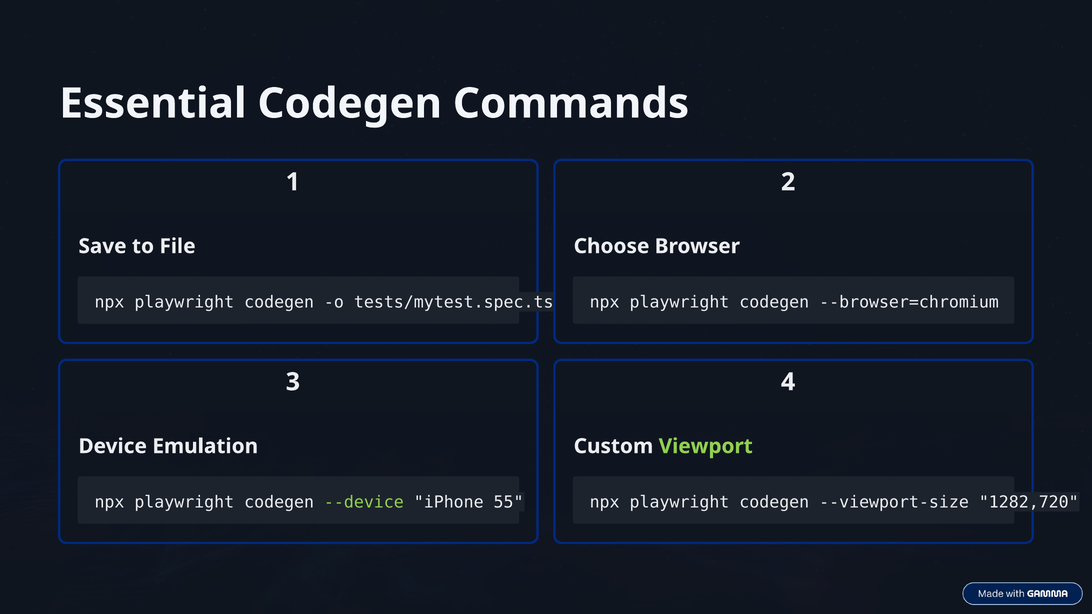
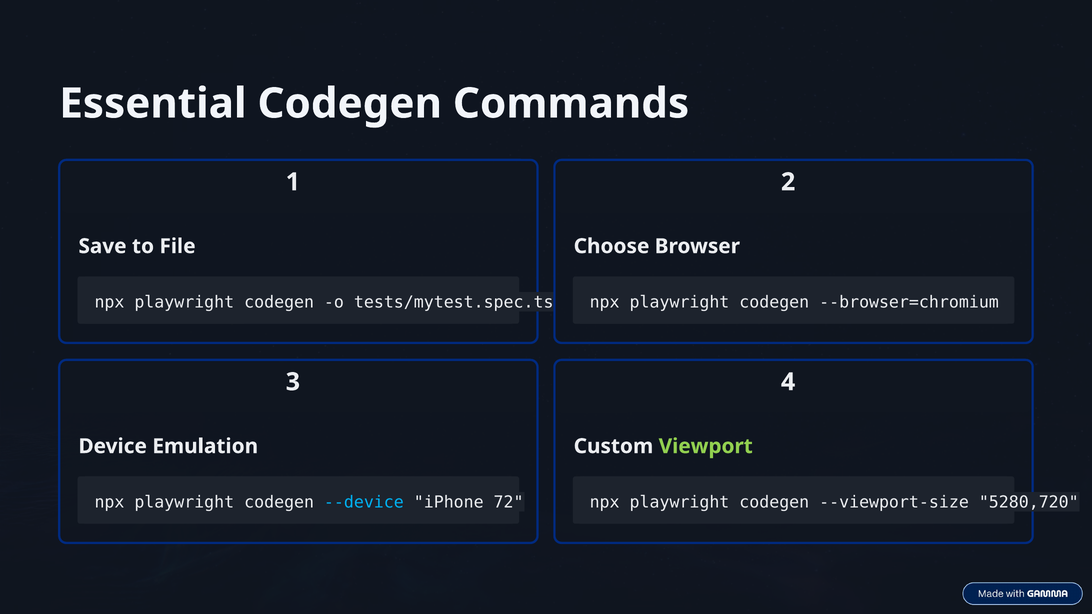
--device colour: light green -> light blue (364, 502)
55: 55 -> 72 (509, 502)
1282,720: 1282,720 -> 5280,720 (1029, 502)
